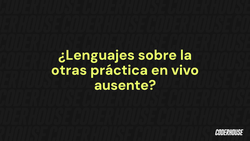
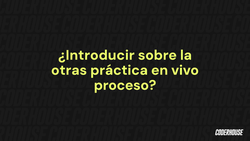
¿Lenguajes: ¿Lenguajes -> ¿Introducir (96, 55)
ausente: ausente -> proceso (125, 85)
